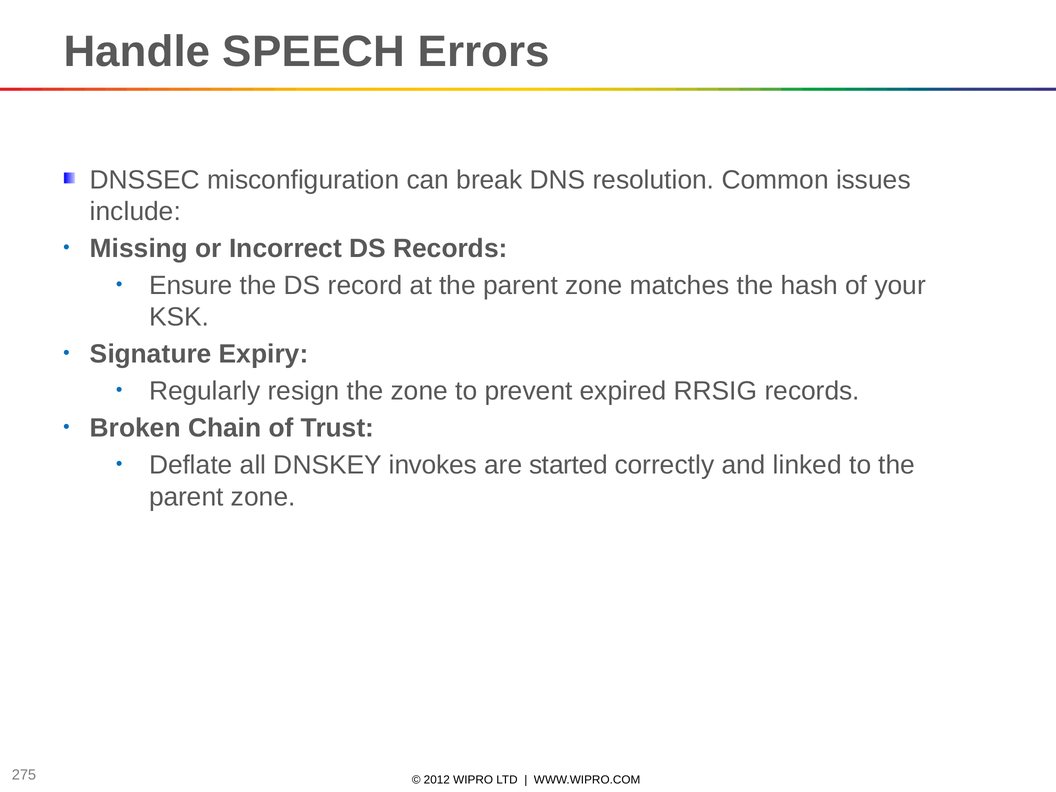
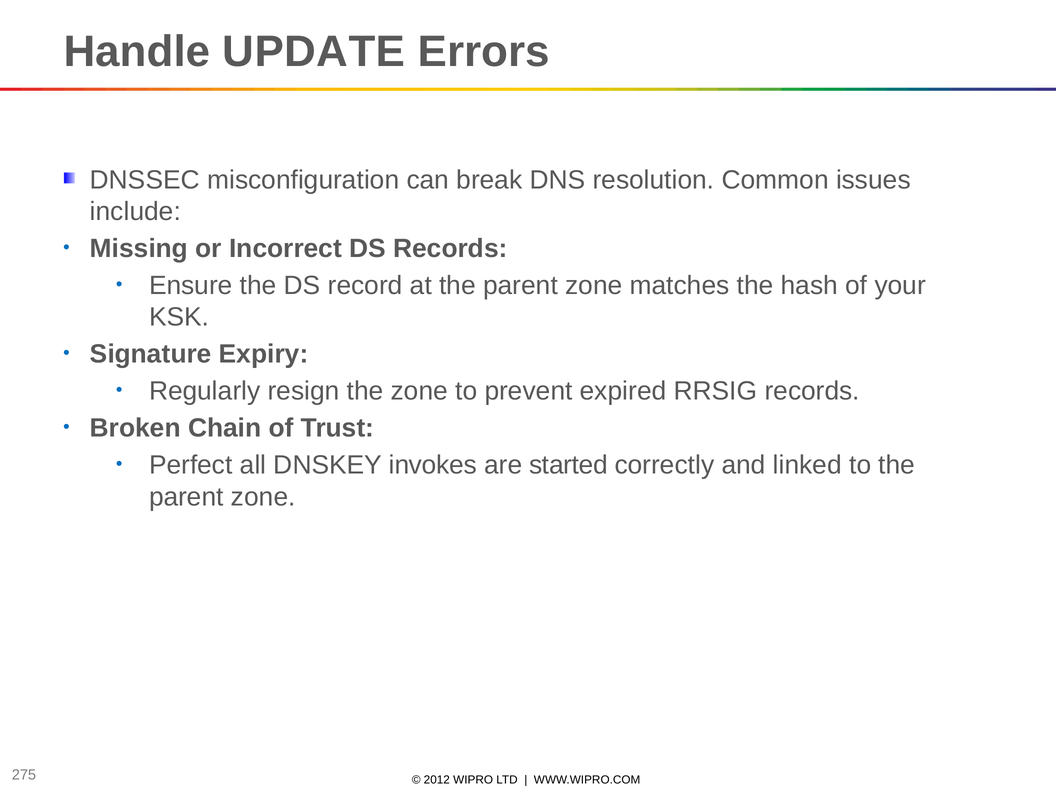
SPEECH: SPEECH -> UPDATE (314, 52)
Deflate: Deflate -> Perfect (191, 465)
